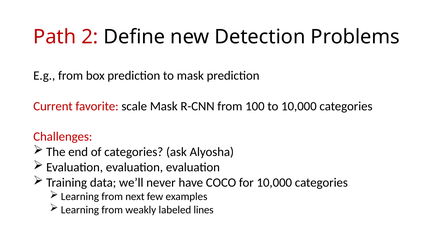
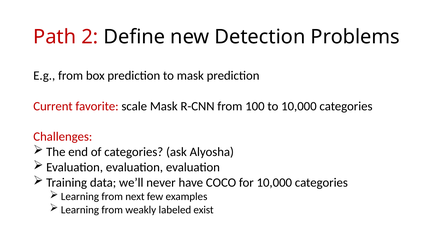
lines: lines -> exist (204, 210)
